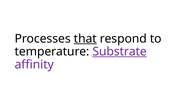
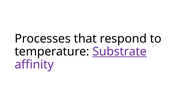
that underline: present -> none (85, 39)
